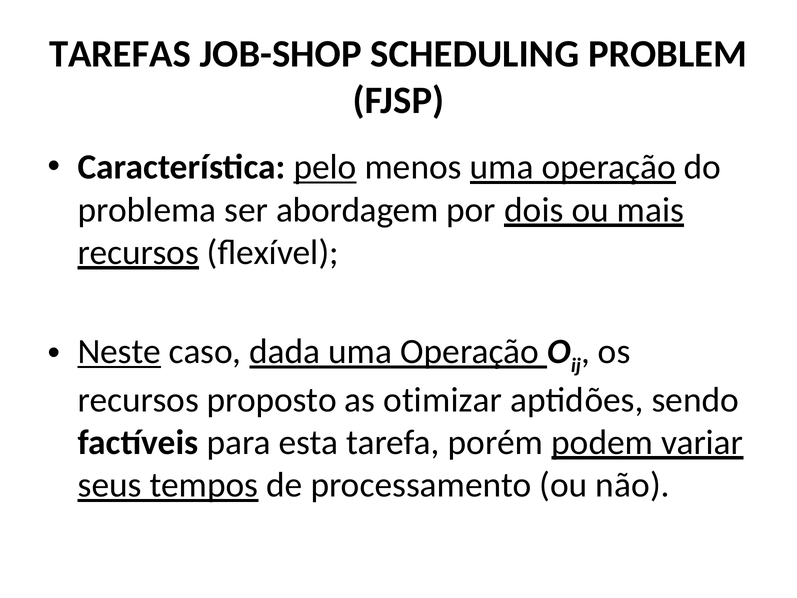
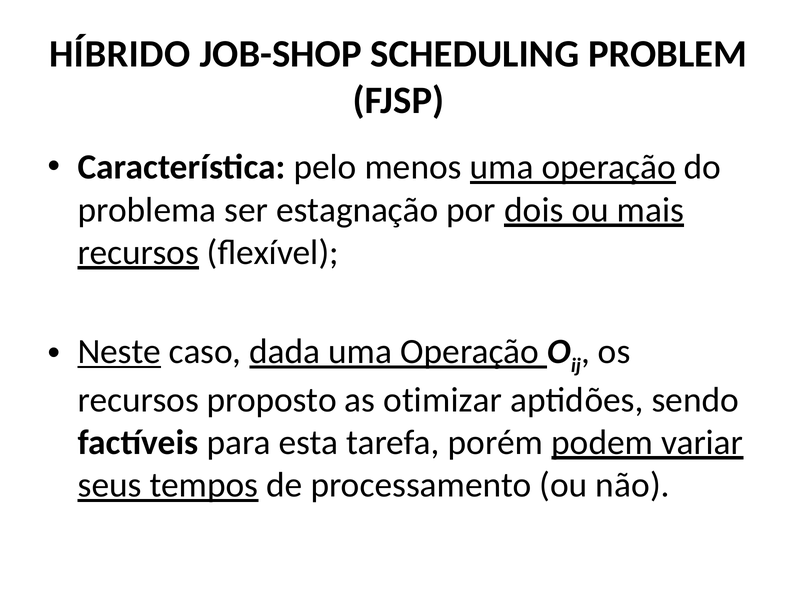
TAREFAS: TAREFAS -> HÍBRIDO (120, 54)
pelo underline: present -> none (325, 167)
abordagem: abordagem -> estagnação (357, 210)
